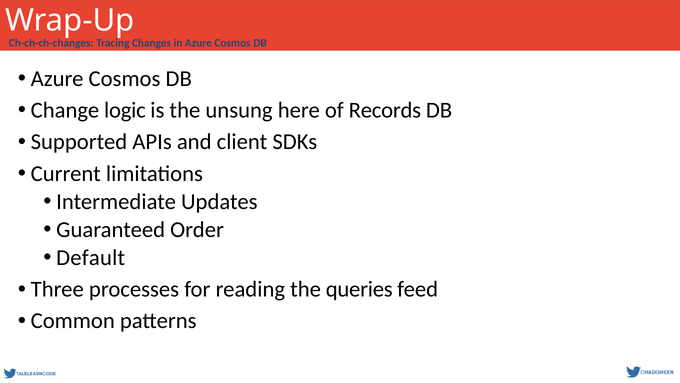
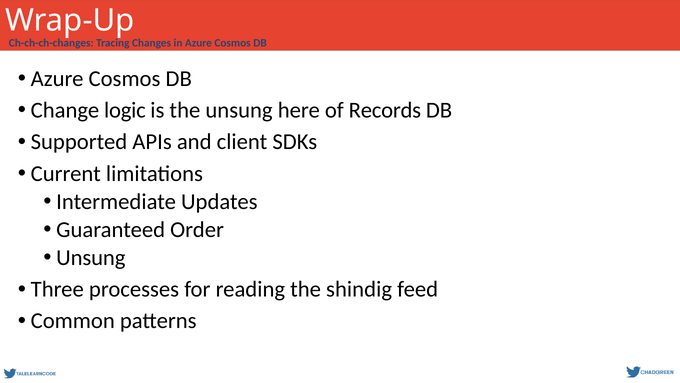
Default: Default -> Unsung (91, 257)
queries: queries -> shindig (359, 289)
